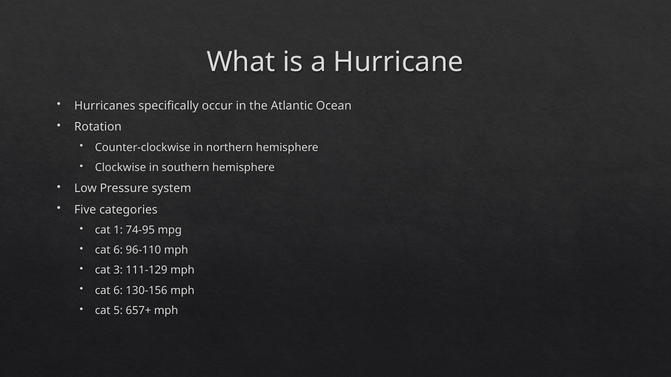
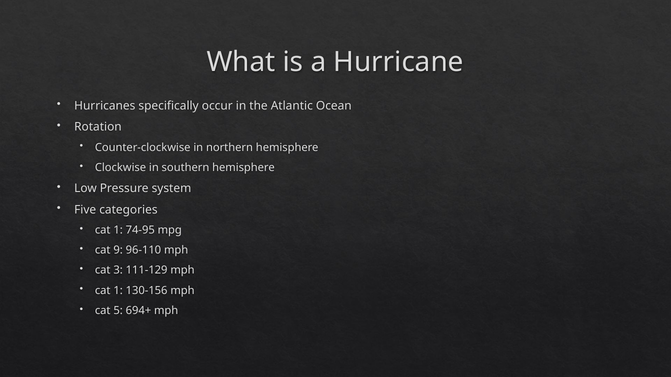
6: 6 -> 9 (118, 250)
6: 6 -> 1 (118, 291)
657+: 657+ -> 694+ (138, 311)
